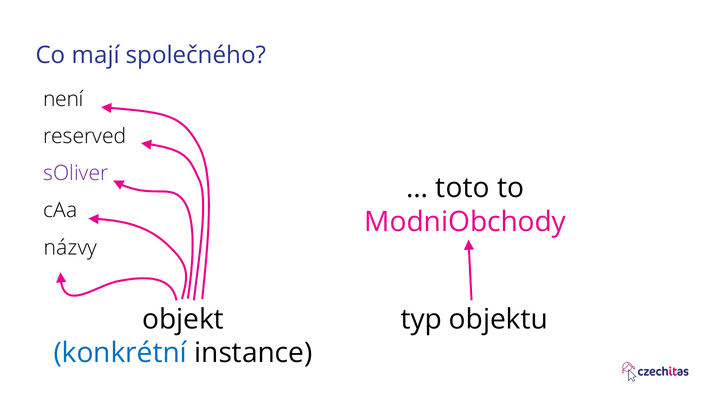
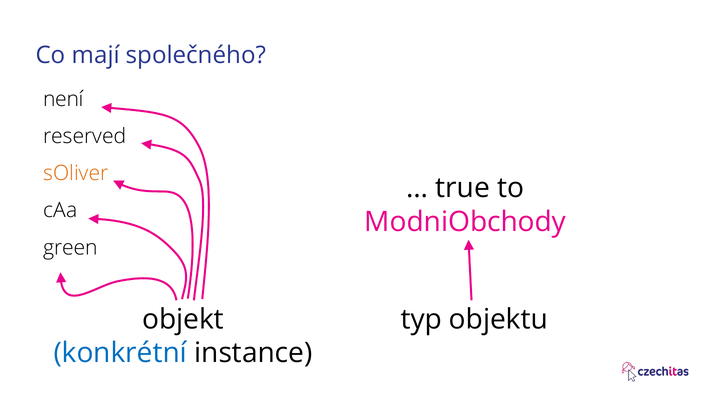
sOliver colour: purple -> orange (76, 173)
toto: toto -> true (463, 188)
názvy: názvy -> green (71, 248)
